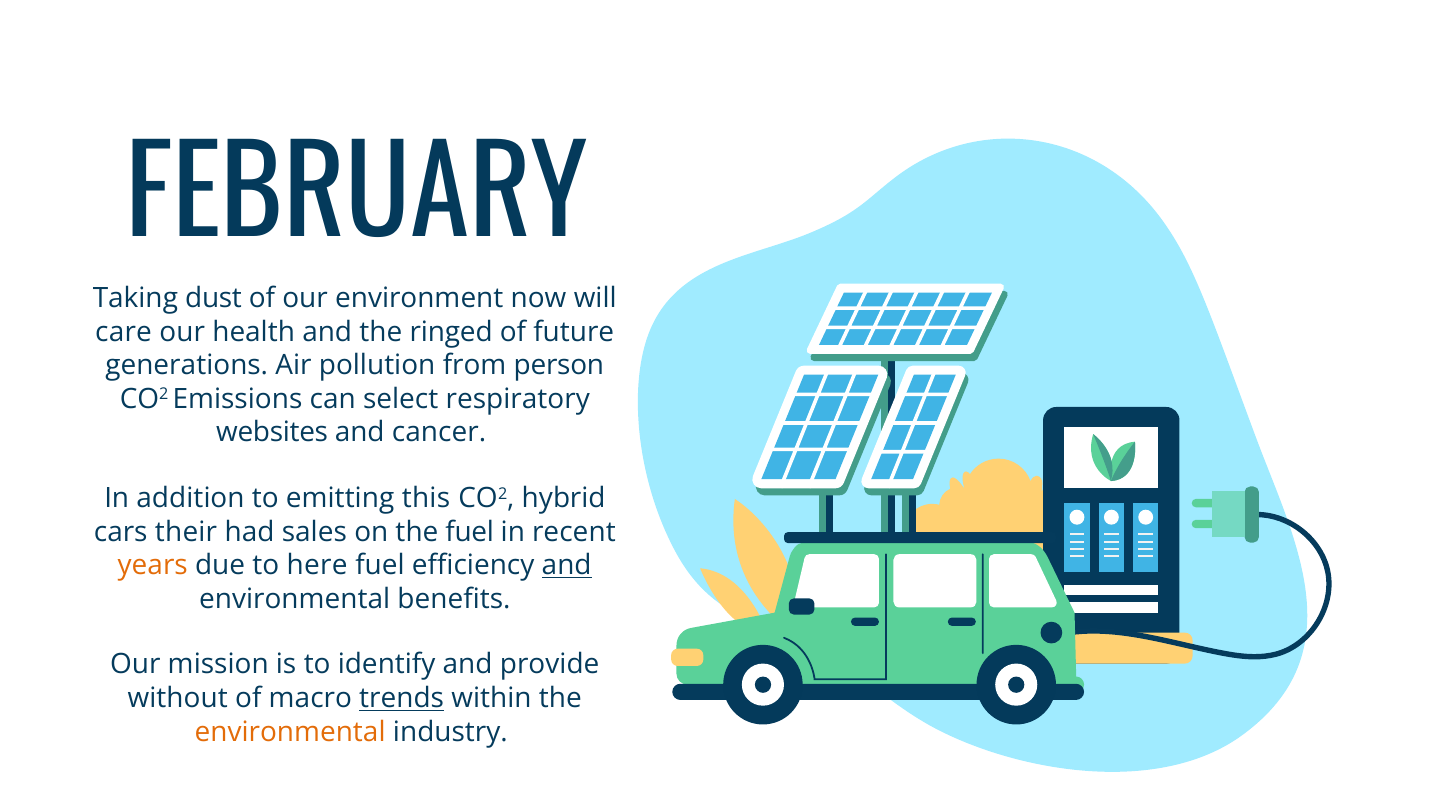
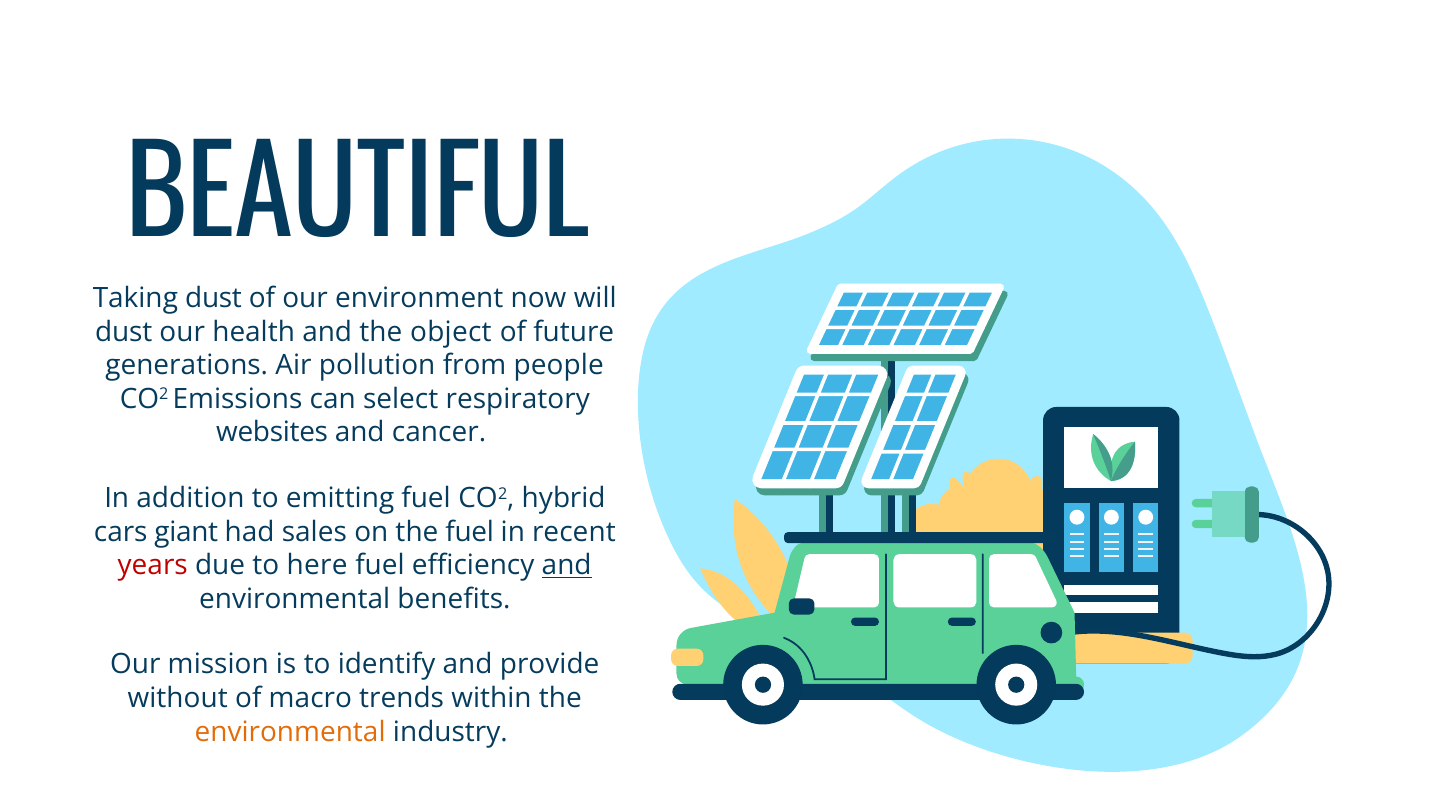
FEBRUARY: FEBRUARY -> BEAUTIFUL (358, 196)
care: care -> dust (124, 332)
ringed: ringed -> object (451, 332)
person: person -> people (559, 365)
emitting this: this -> fuel (426, 498)
their: their -> giant (186, 532)
years colour: orange -> red (153, 565)
trends underline: present -> none (402, 698)
